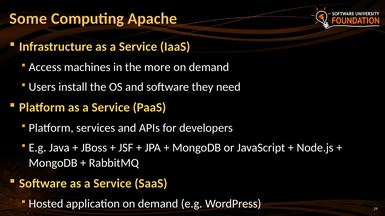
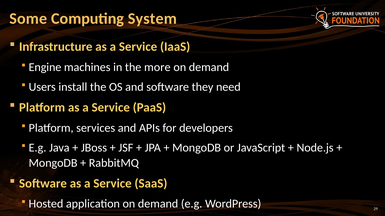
Apache: Apache -> System (152, 19)
Access: Access -> Engine (45, 67)
